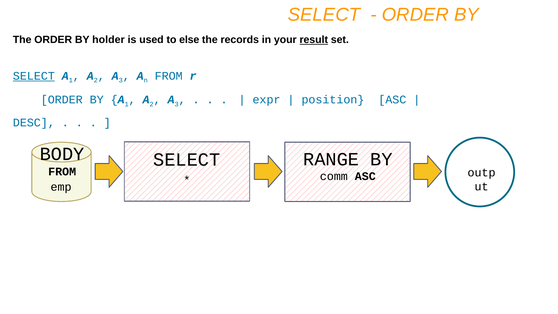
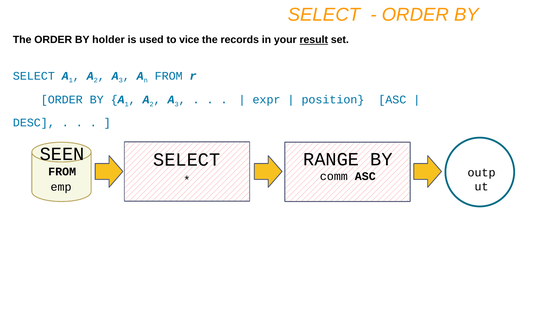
else: else -> vice (189, 40)
SELECT underline: present -> none (34, 76)
BODY: BODY -> SEEN (62, 154)
